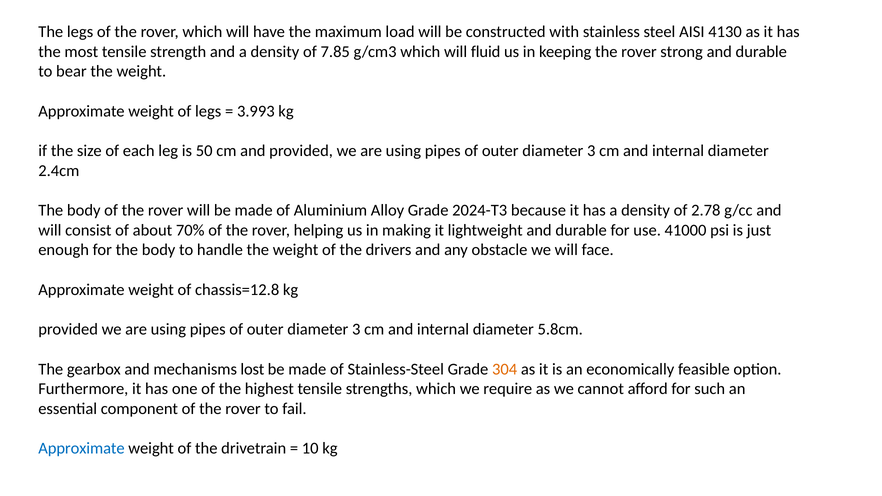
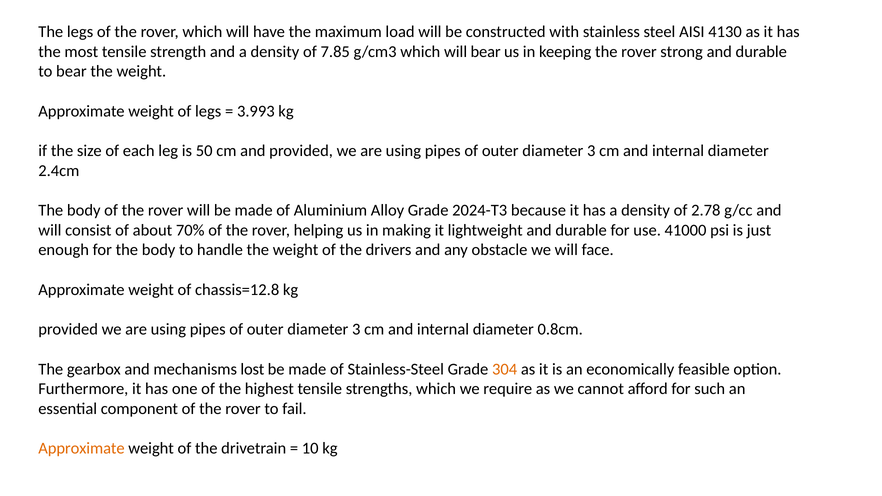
will fluid: fluid -> bear (486, 52)
5.8cm: 5.8cm -> 0.8cm (560, 329)
Approximate colour: blue -> orange (81, 449)
